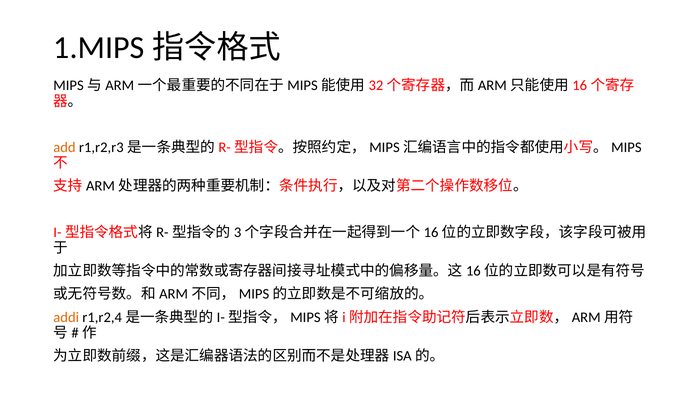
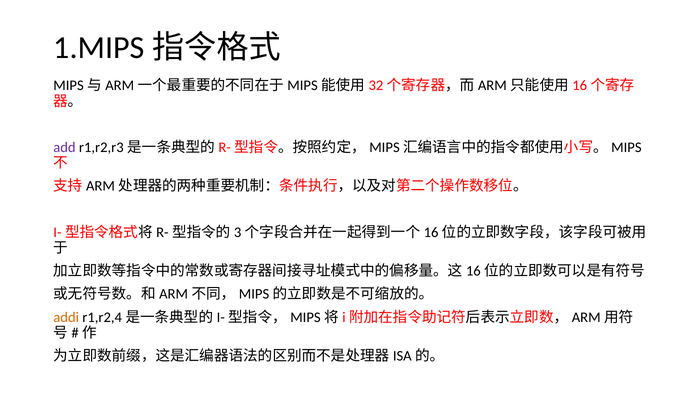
add colour: orange -> purple (65, 147)
